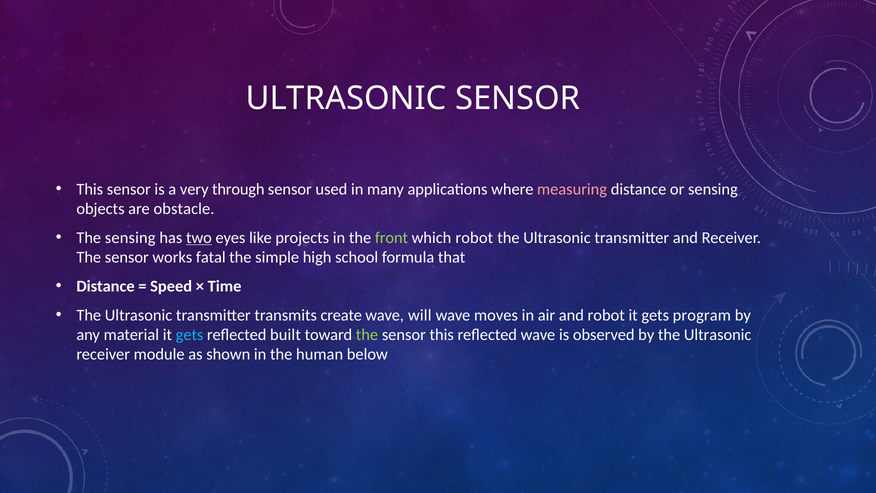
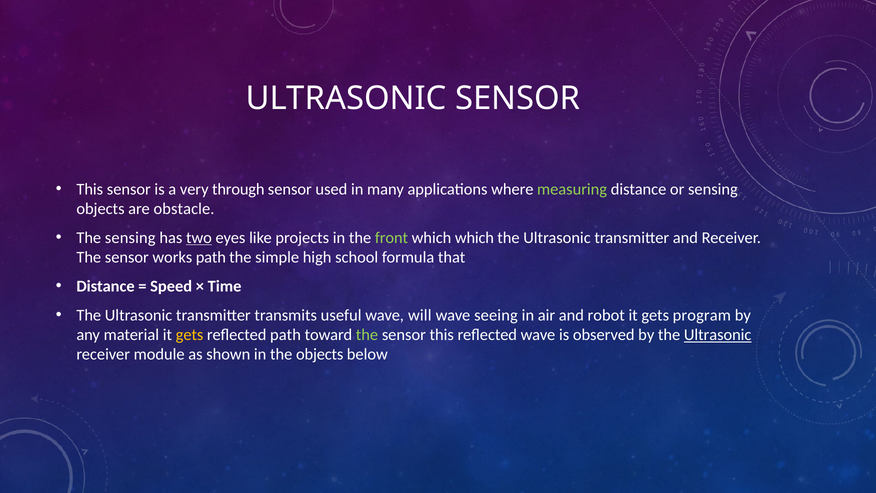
measuring colour: pink -> light green (572, 189)
which robot: robot -> which (474, 238)
works fatal: fatal -> path (211, 257)
create: create -> useful (341, 315)
moves: moves -> seeing (496, 315)
gets colour: light blue -> yellow (190, 335)
reflected built: built -> path (286, 335)
Ultrasonic underline: none -> present (718, 335)
the human: human -> objects (320, 354)
